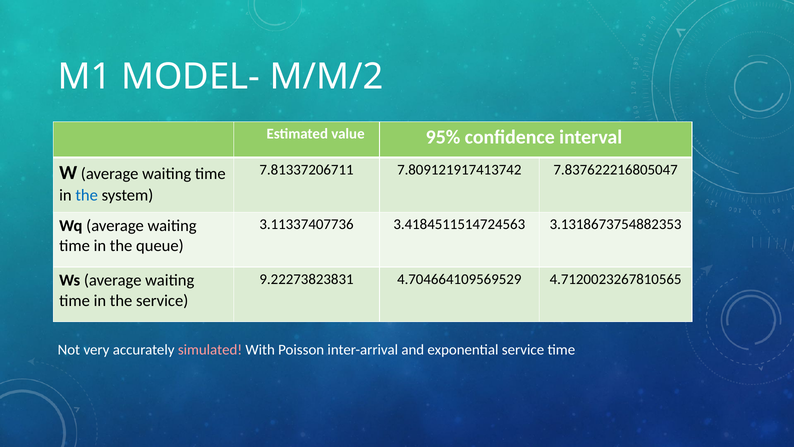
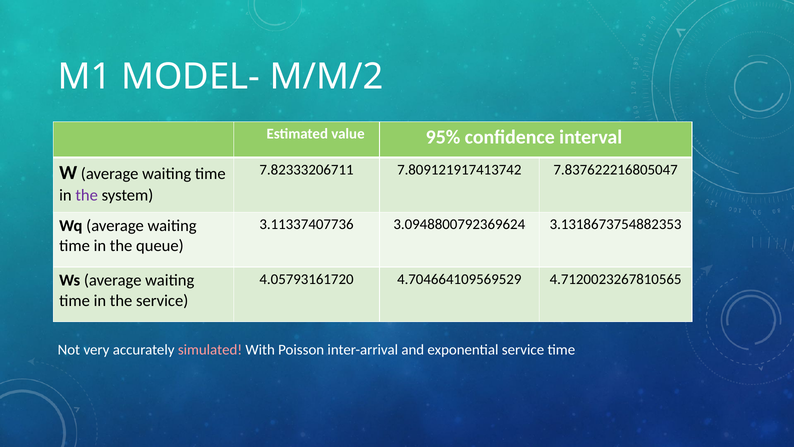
7.81337206711: 7.81337206711 -> 7.82333206711 (307, 170)
the colour: blue -> purple (87, 195)
3.4184511514724563: 3.4184511514724563 -> 3.0948800792369624 (459, 224)
9.22273823831: 9.22273823831 -> 4.05793161720 (307, 279)
